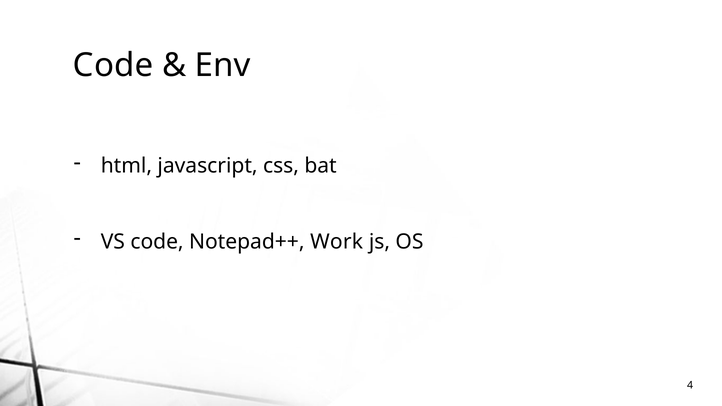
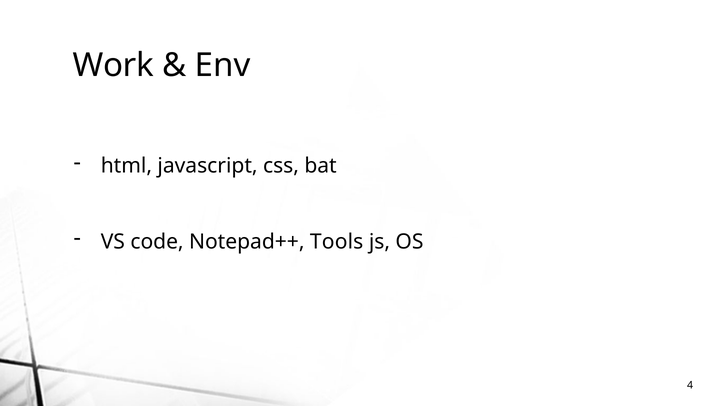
Code: Code -> Work (113, 65)
Work: Work -> Tools (337, 242)
